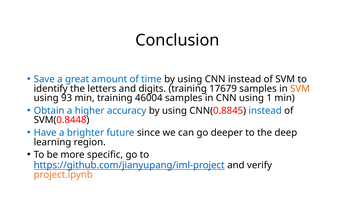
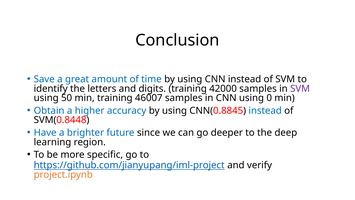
17679: 17679 -> 42000 (223, 89)
SVM colour: orange -> purple (300, 89)
93: 93 -> 50 (67, 98)
46004: 46004 -> 46007 (149, 98)
1: 1 -> 0 (269, 98)
